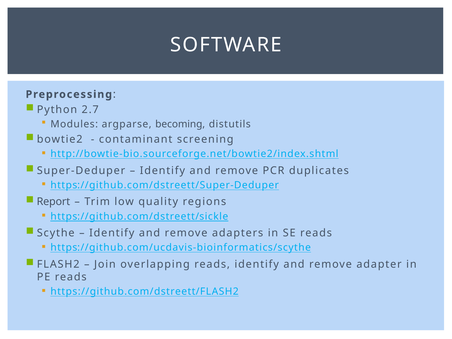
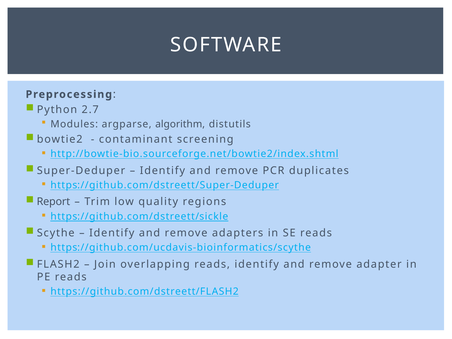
becoming: becoming -> algorithm (180, 124)
